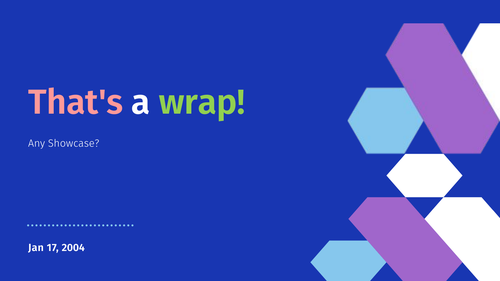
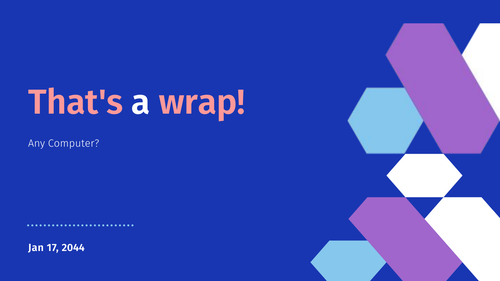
wrap colour: light green -> pink (202, 102)
Showcase: Showcase -> Computer (74, 143)
2004: 2004 -> 2044 (73, 248)
